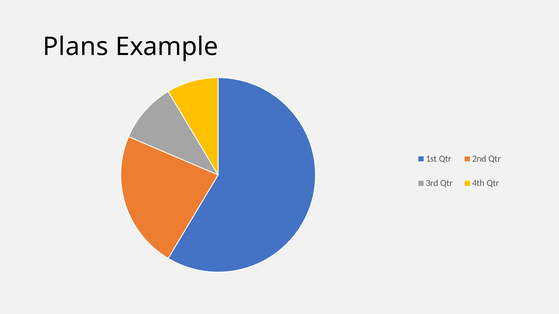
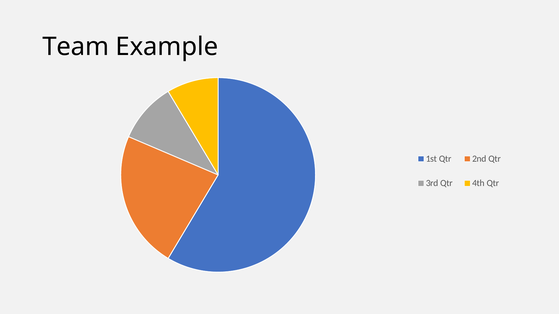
Plans: Plans -> Team (76, 47)
